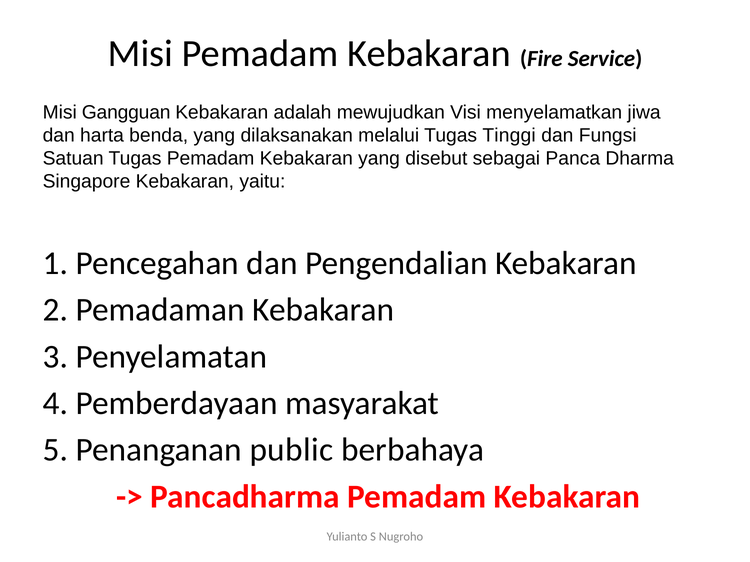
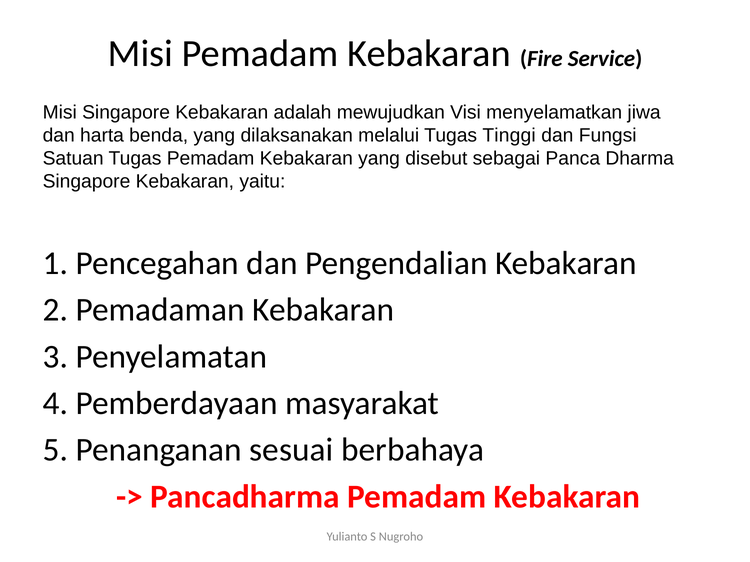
Misi Gangguan: Gangguan -> Singapore (126, 112)
public: public -> sesuai (291, 450)
